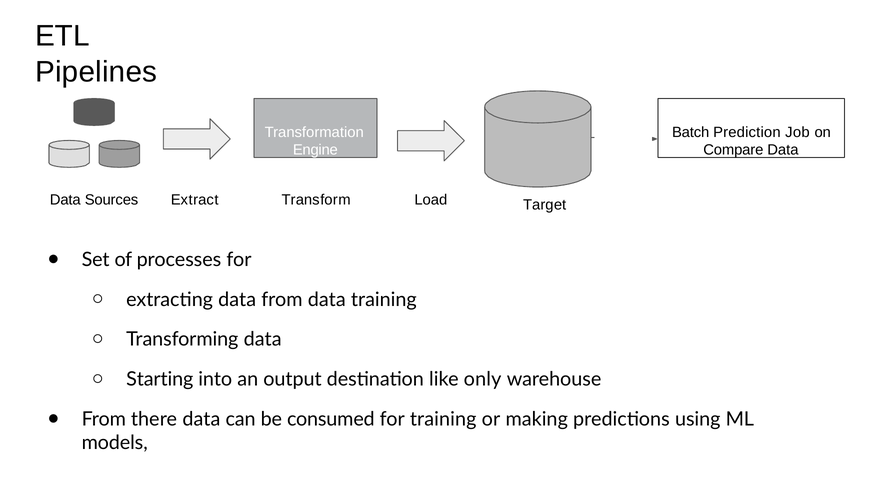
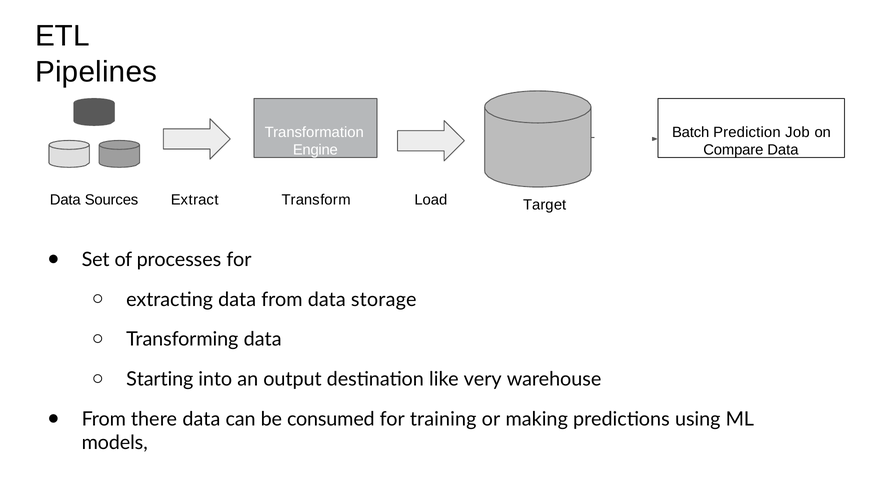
data training: training -> storage (384, 300)
only: only -> very (483, 379)
